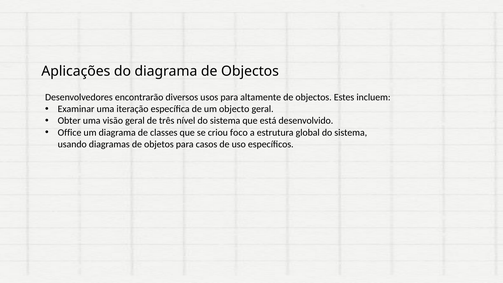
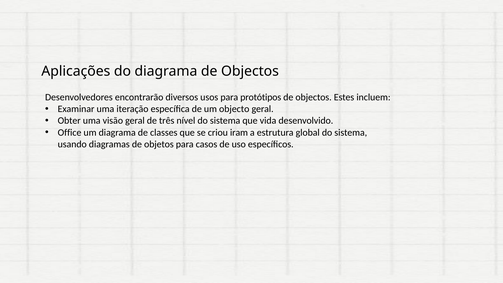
altamente: altamente -> protótipos (261, 97)
está: está -> vida (268, 121)
foco: foco -> iram (239, 132)
